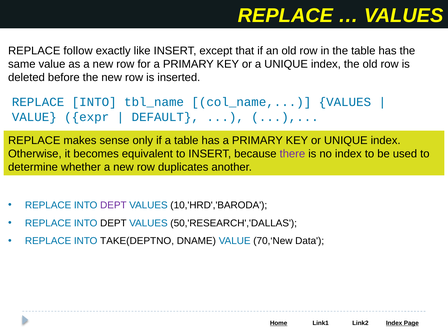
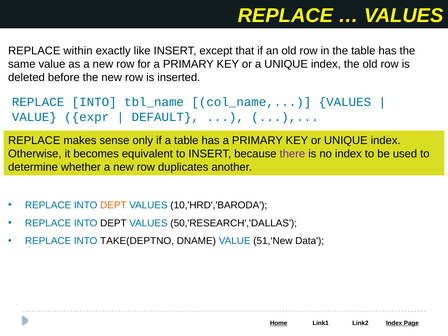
follow: follow -> within (78, 51)
DEPT colour: purple -> orange (113, 205)
70,‘New: 70,‘New -> 51,‘New (273, 241)
